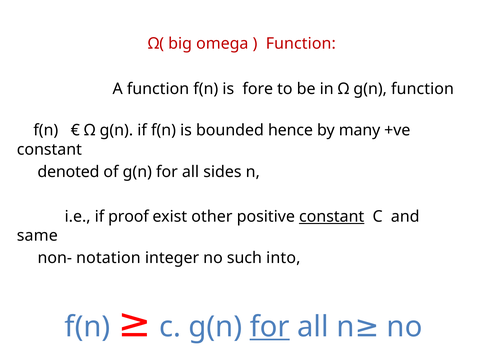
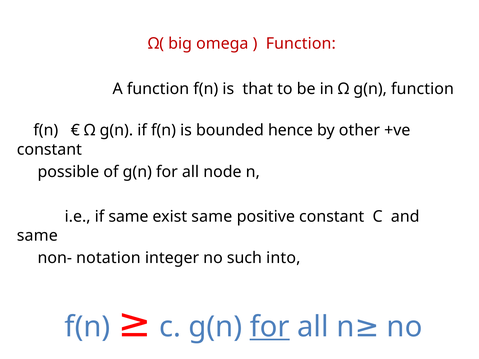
fore: fore -> that (258, 89)
many: many -> other (359, 130)
denoted: denoted -> possible (68, 172)
sides: sides -> node (222, 172)
if proof: proof -> same (128, 217)
exist other: other -> same (212, 217)
constant underline: present -> none (332, 217)
